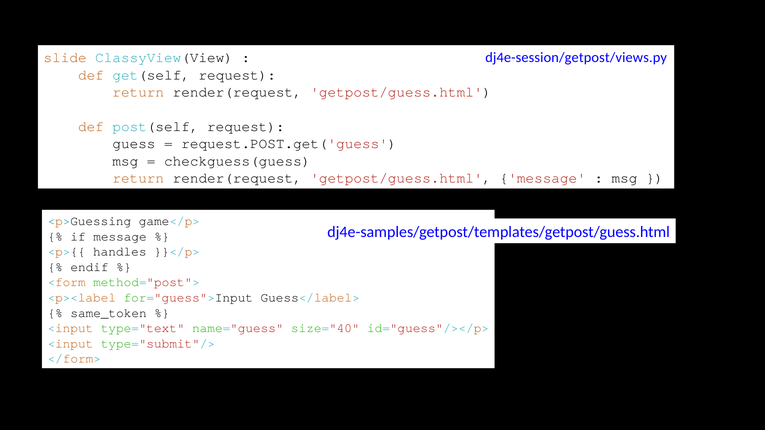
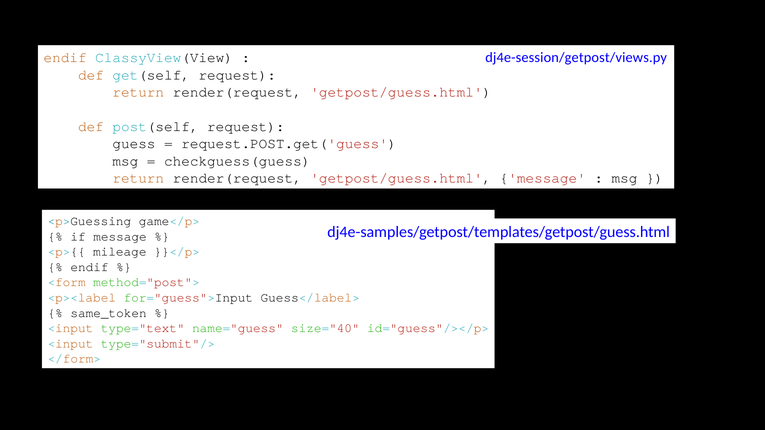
slide: slide -> endif (65, 58)
handles: handles -> mileage (120, 252)
